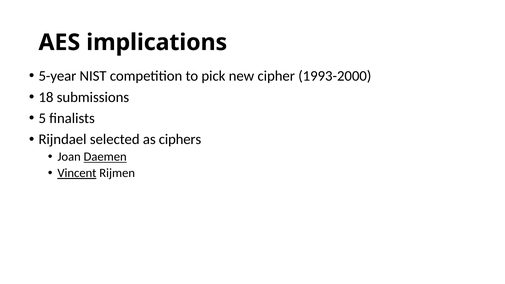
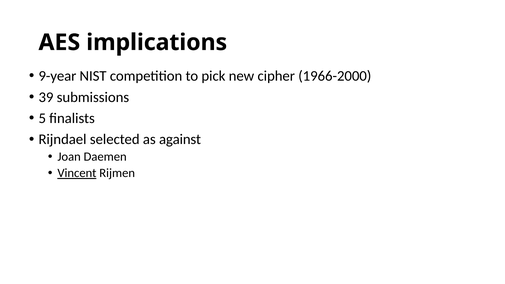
5-year: 5-year -> 9-year (57, 76)
1993-2000: 1993-2000 -> 1966-2000 (335, 76)
18: 18 -> 39 (46, 97)
ciphers: ciphers -> against (180, 139)
Daemen underline: present -> none (105, 157)
